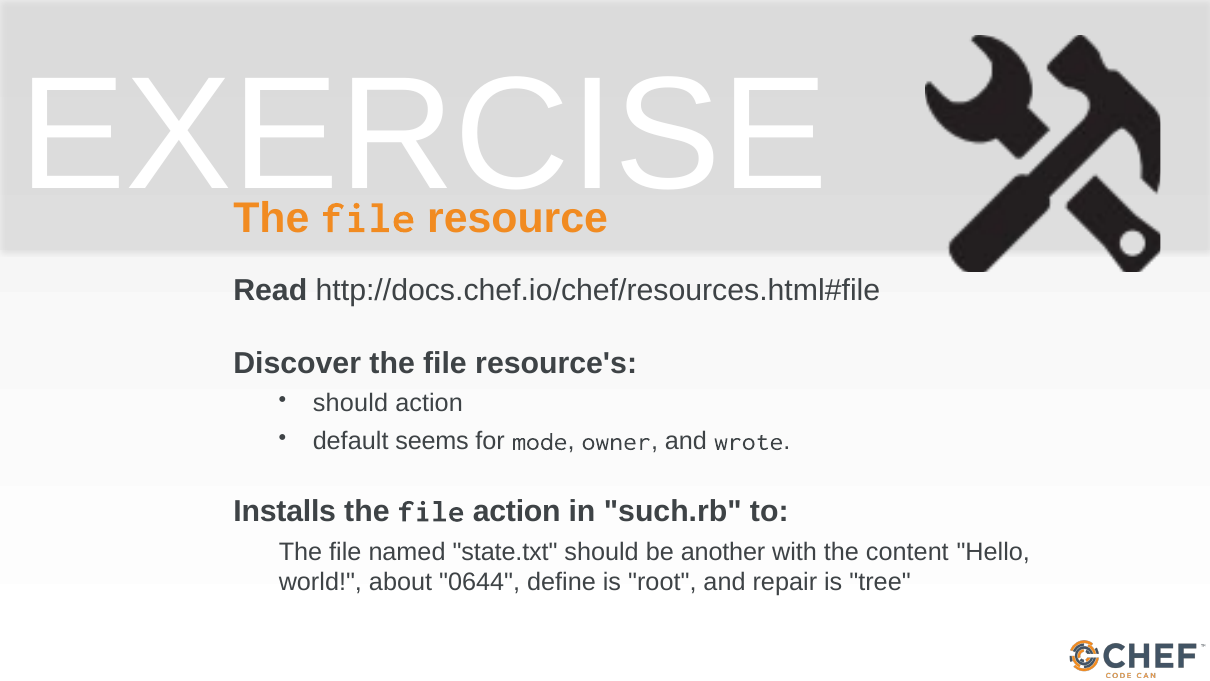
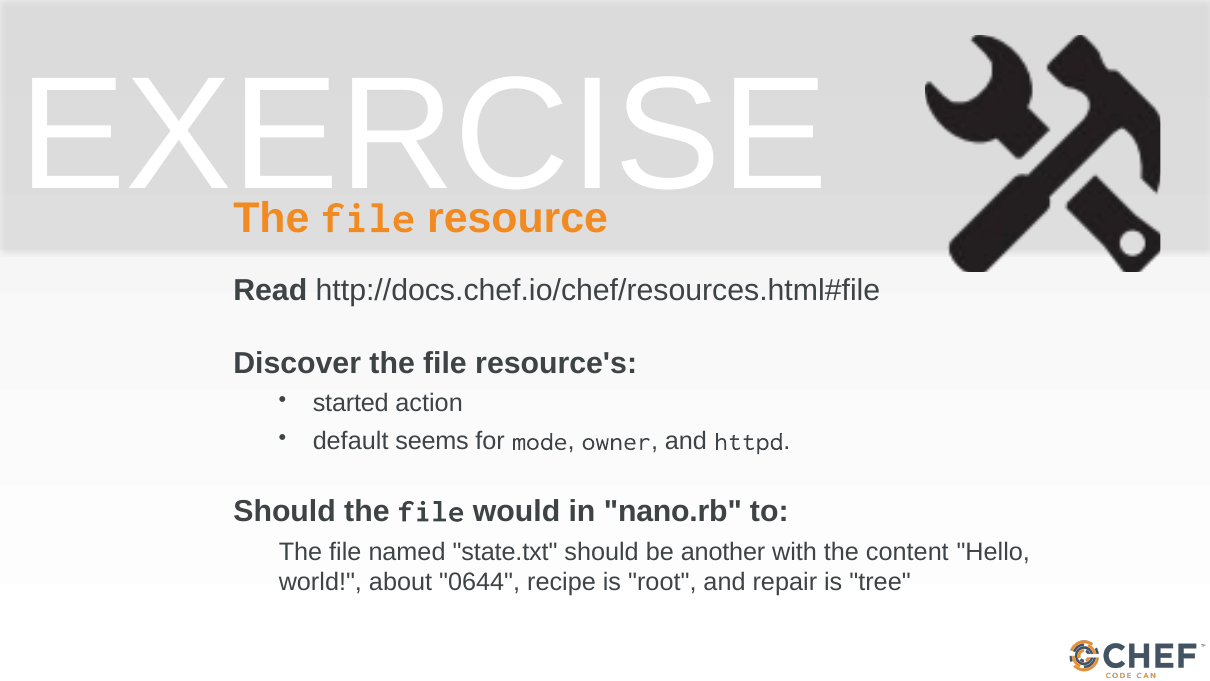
should: should -> started (351, 403)
wrote: wrote -> httpd (749, 441)
Installs: Installs -> Should (285, 511)
file action: action -> would (517, 511)
such.rb: such.rb -> nano.rb (673, 511)
define: define -> recipe (562, 582)
